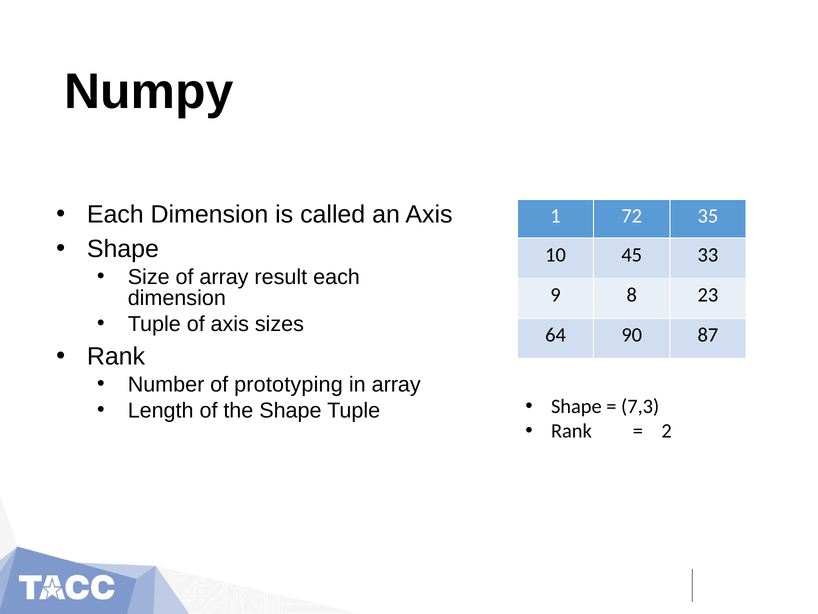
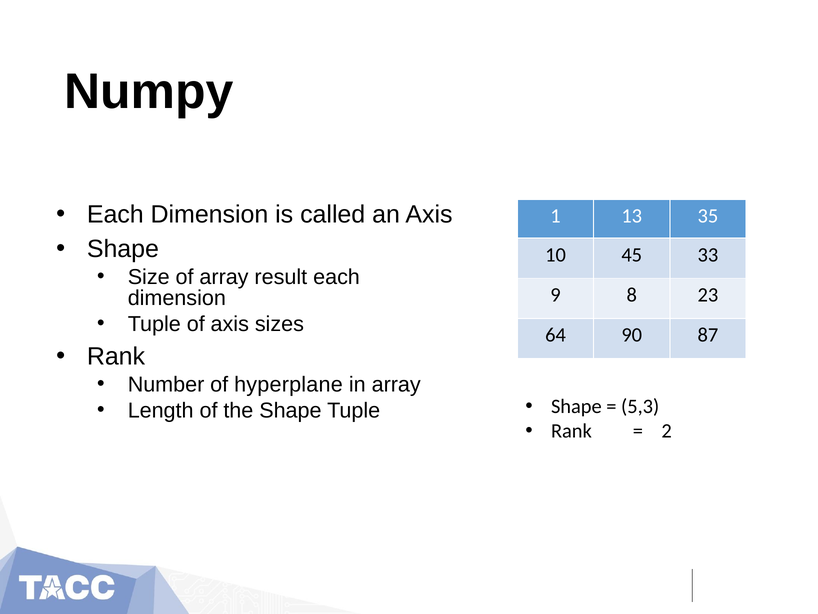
72: 72 -> 13 (632, 216)
prototyping: prototyping -> hyperplane (288, 384)
7,3: 7,3 -> 5,3 (640, 406)
